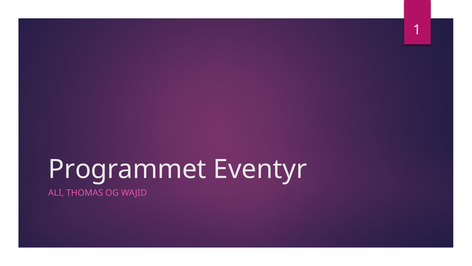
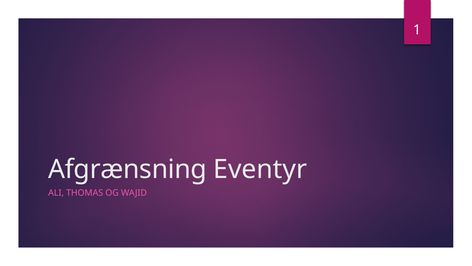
Programmet: Programmet -> Afgrænsning (127, 169)
